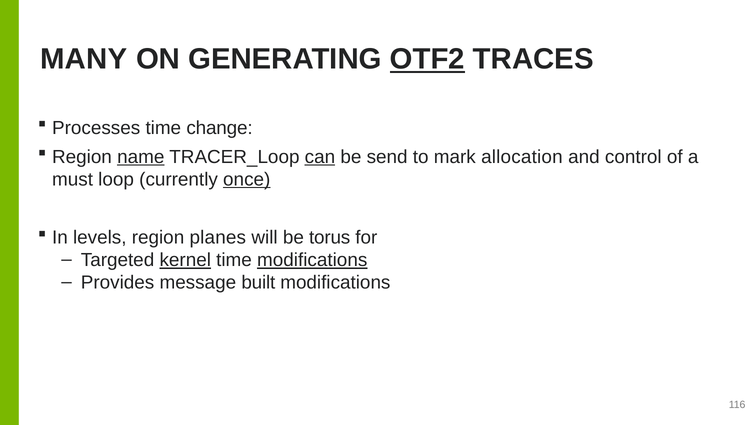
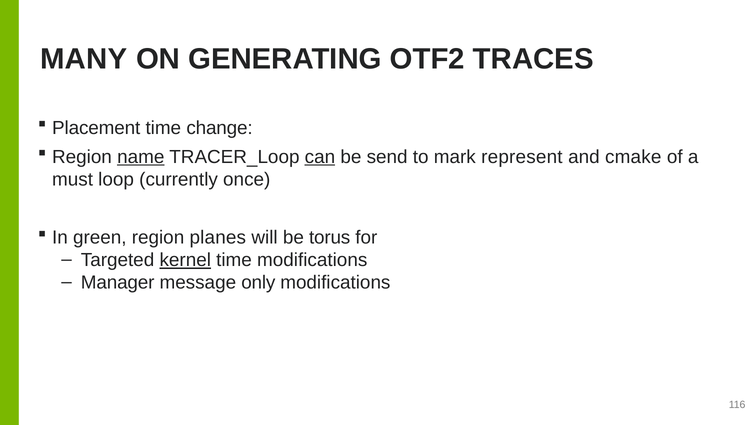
OTF2 underline: present -> none (427, 59)
Processes: Processes -> Placement (96, 128)
allocation: allocation -> represent (522, 157)
control: control -> cmake (633, 157)
once underline: present -> none (247, 180)
levels: levels -> green (100, 238)
modifications underline: present -> none (312, 260)
Provides: Provides -> Manager (118, 283)
built: built -> only (258, 283)
